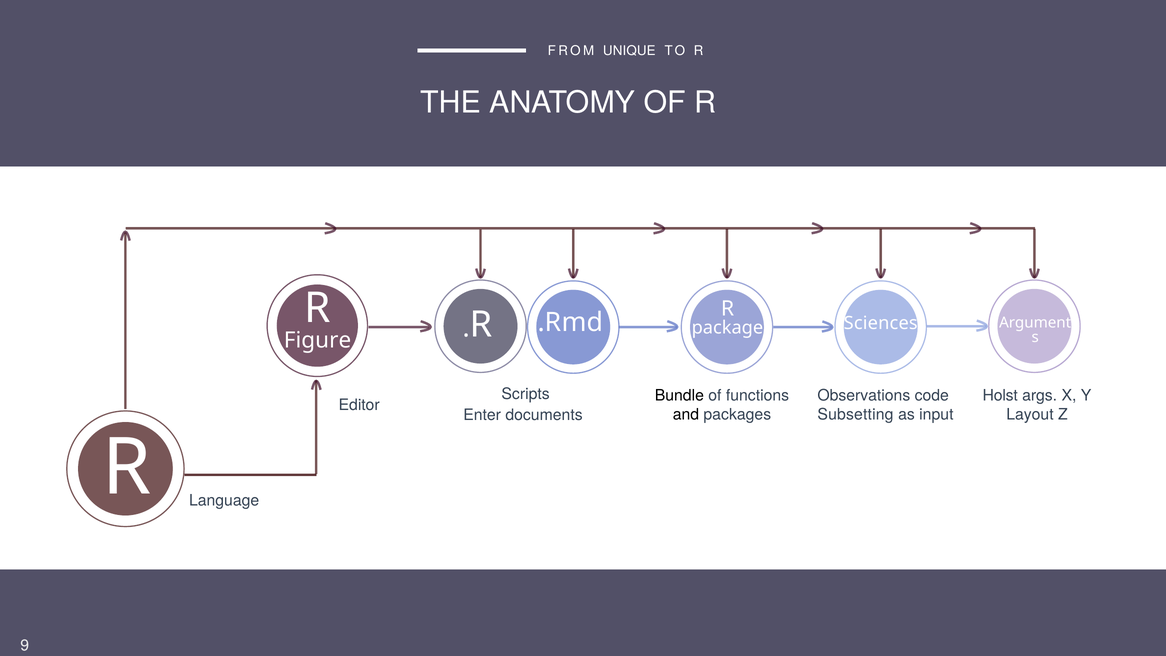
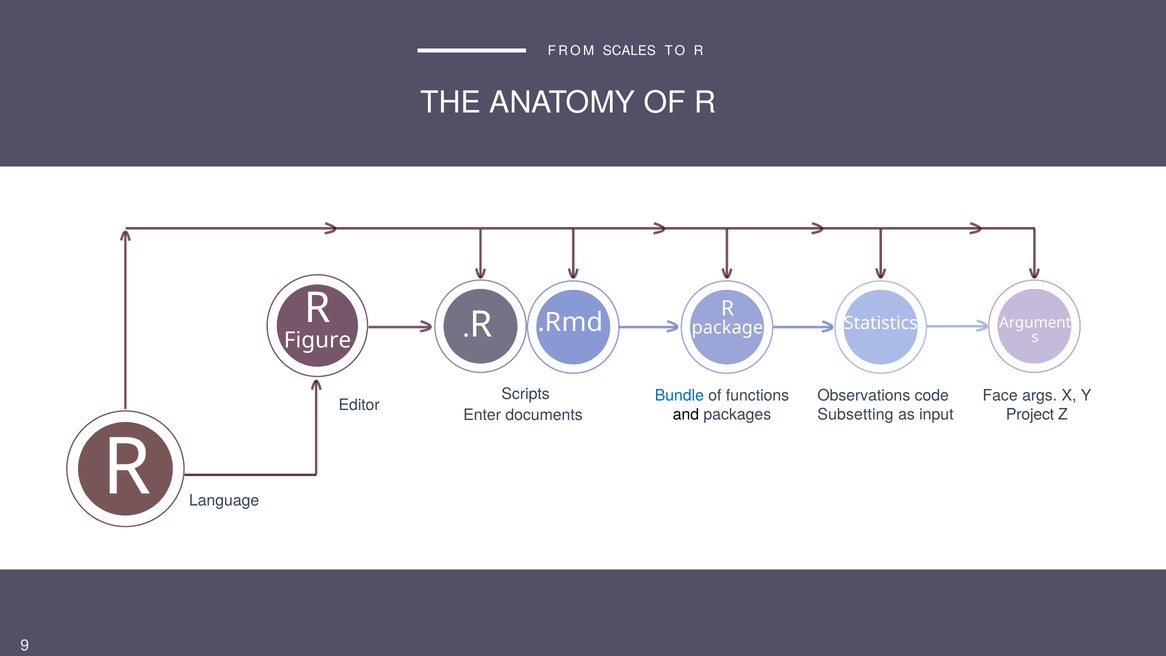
UNIQUE: UNIQUE -> SCALES (629, 51)
Sciences: Sciences -> Statistics (881, 324)
Bundle colour: black -> blue (679, 396)
Holst: Holst -> Face (1000, 396)
Layout: Layout -> Project (1030, 414)
